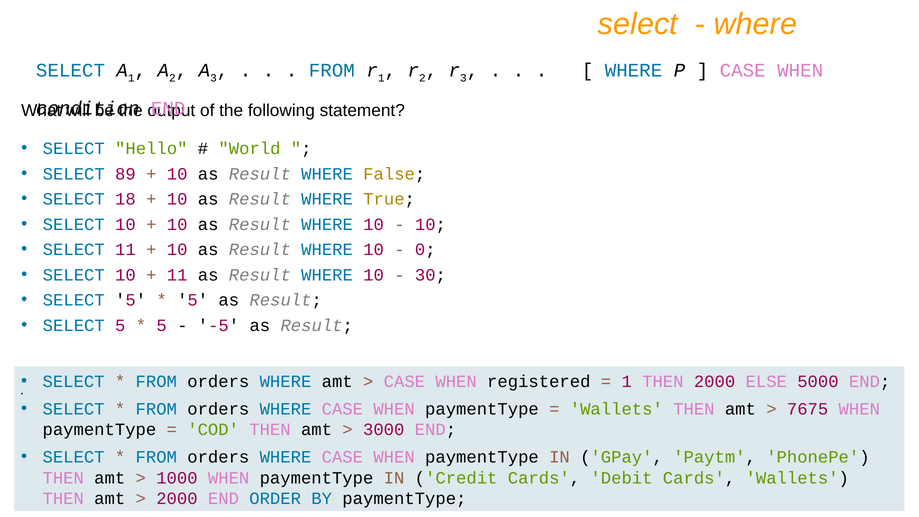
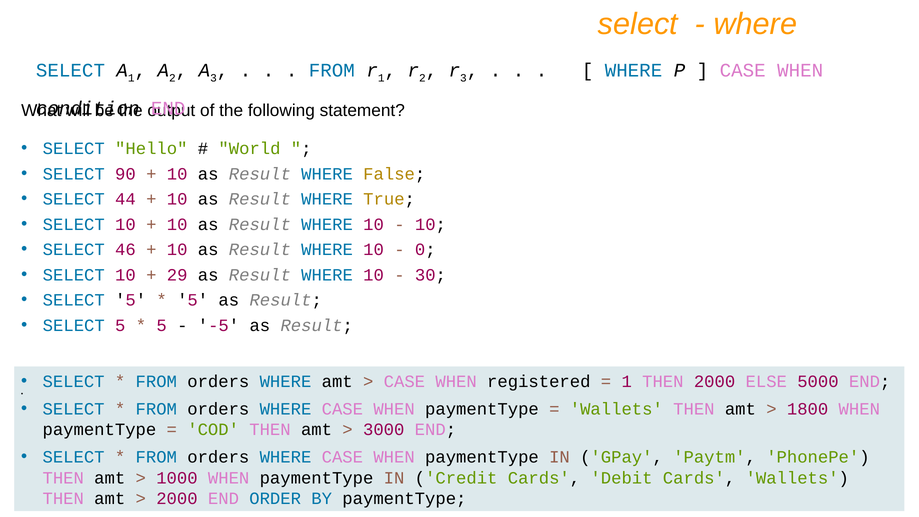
89: 89 -> 90 (125, 174)
18: 18 -> 44 (125, 199)
SELECT 11: 11 -> 46 (125, 250)
11: 11 -> 29 (177, 275)
7675: 7675 -> 1800 (808, 409)
